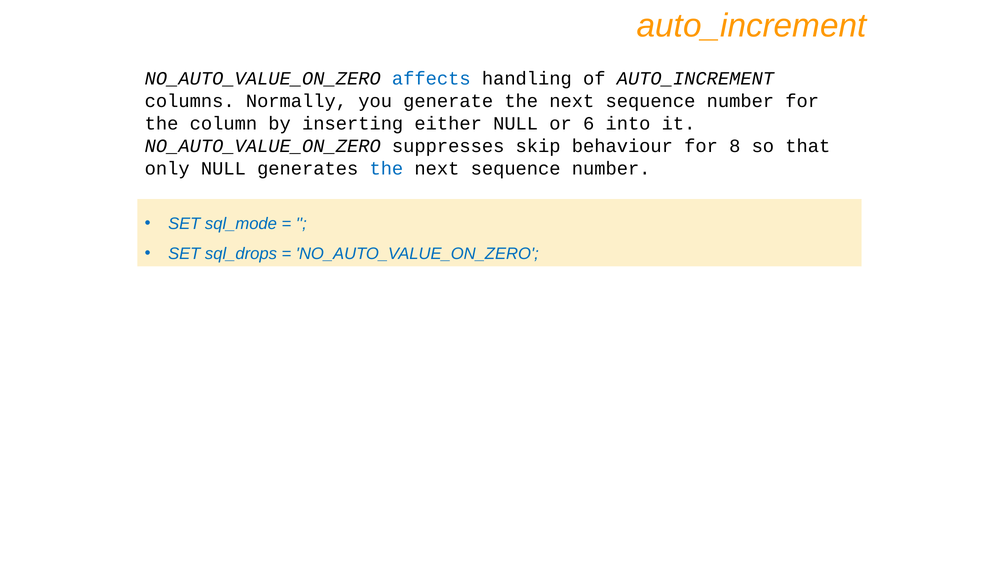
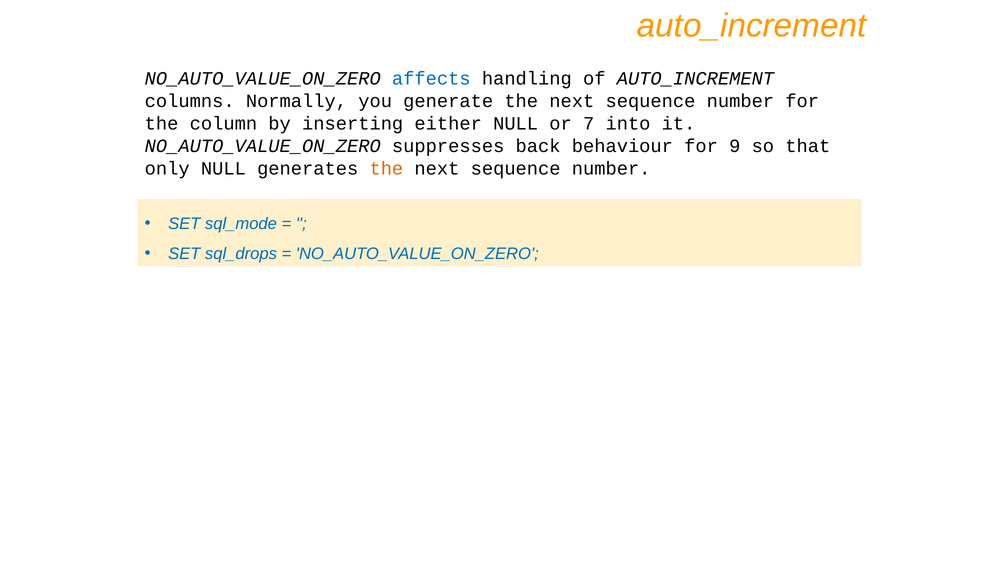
6: 6 -> 7 (589, 124)
skip: skip -> back (538, 146)
8: 8 -> 9 (735, 146)
the colour: blue -> orange (386, 169)
